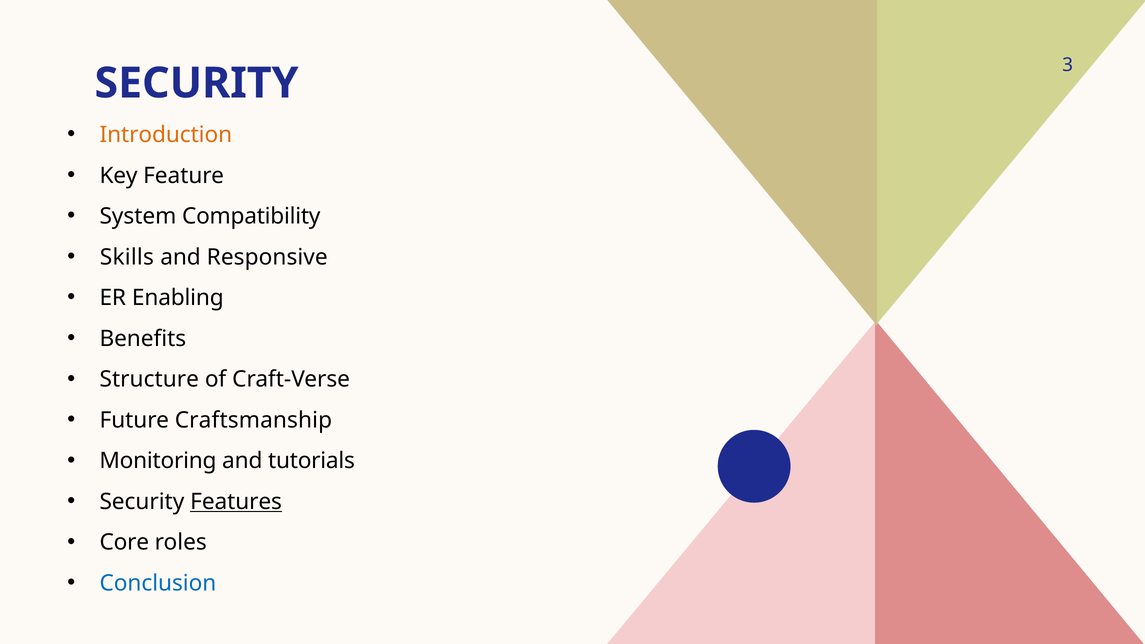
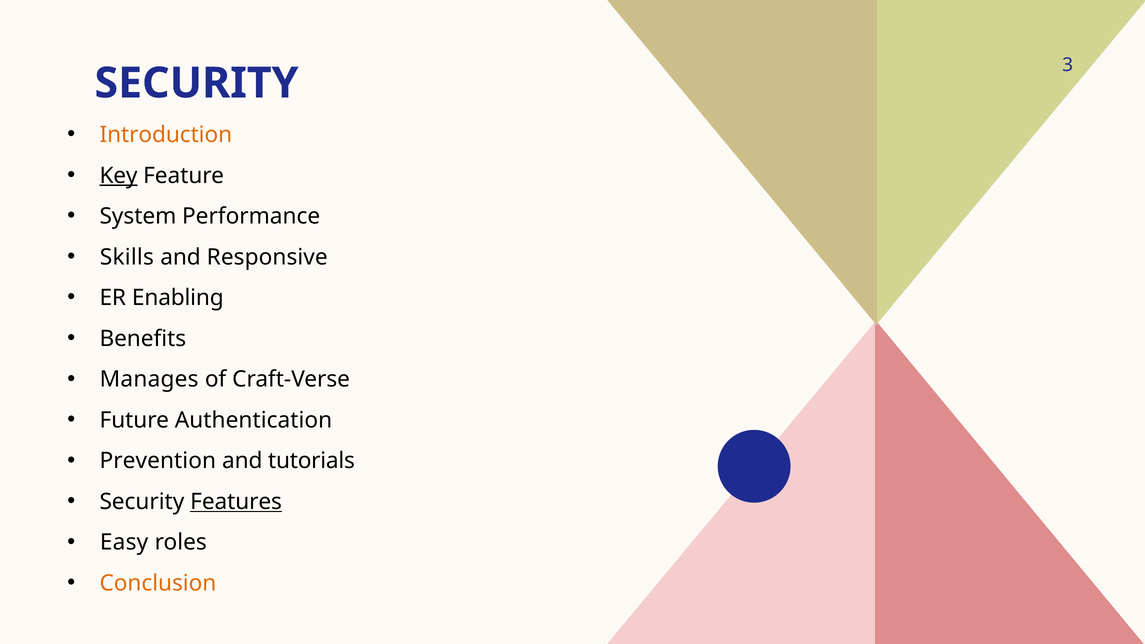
Key underline: none -> present (119, 176)
Compatibility: Compatibility -> Performance (251, 216)
Structure: Structure -> Manages (149, 379)
Craftsmanship: Craftsmanship -> Authentication (254, 420)
Monitoring: Monitoring -> Prevention (158, 461)
Core: Core -> Easy (124, 543)
Conclusion colour: blue -> orange (158, 583)
